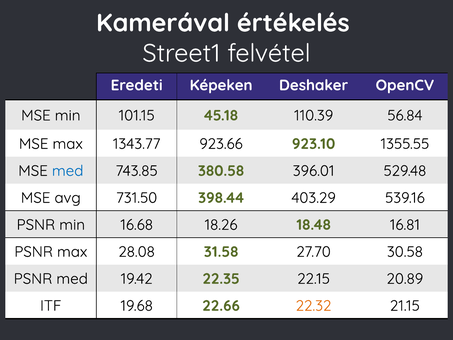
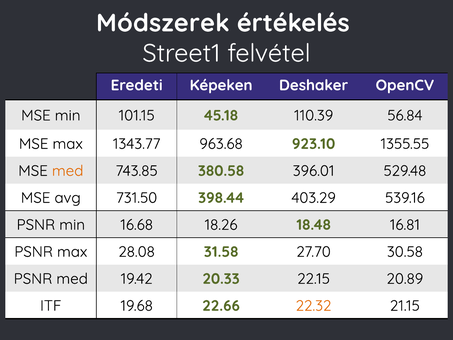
Kamerával: Kamerával -> Módszerek (163, 23)
923.66: 923.66 -> 963.68 (221, 144)
med colour: blue -> orange (68, 171)
22.35: 22.35 -> 20.33 (221, 279)
